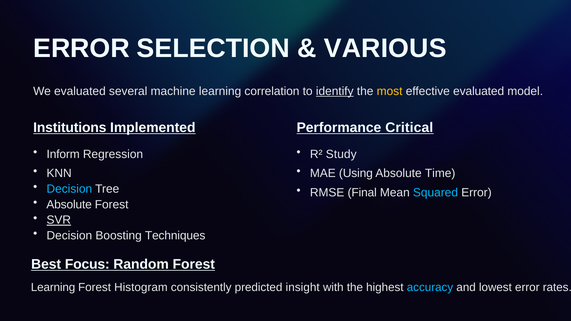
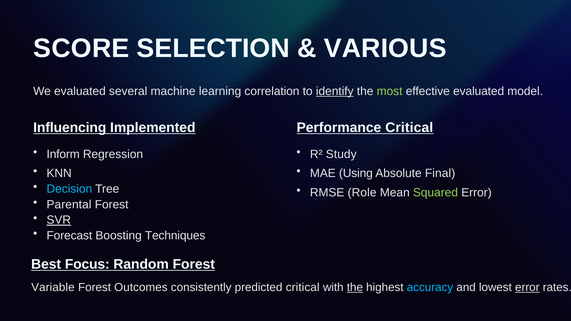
ERROR: ERROR -> SCORE (81, 48)
most colour: yellow -> light green (390, 91)
Institutions: Institutions -> Influencing (70, 128)
Time: Time -> Final (440, 173)
Final: Final -> Role (362, 193)
Squared colour: light blue -> light green (435, 193)
Absolute: Absolute -> Parental (69, 205)
Decision: Decision -> Forecast (69, 236)
Learning: Learning -> Variable (53, 288)
Histogram: Histogram -> Outcomes (141, 288)
predicted insight: insight -> critical (303, 288)
the underline: none -> present (355, 288)
error underline: none -> present (527, 288)
